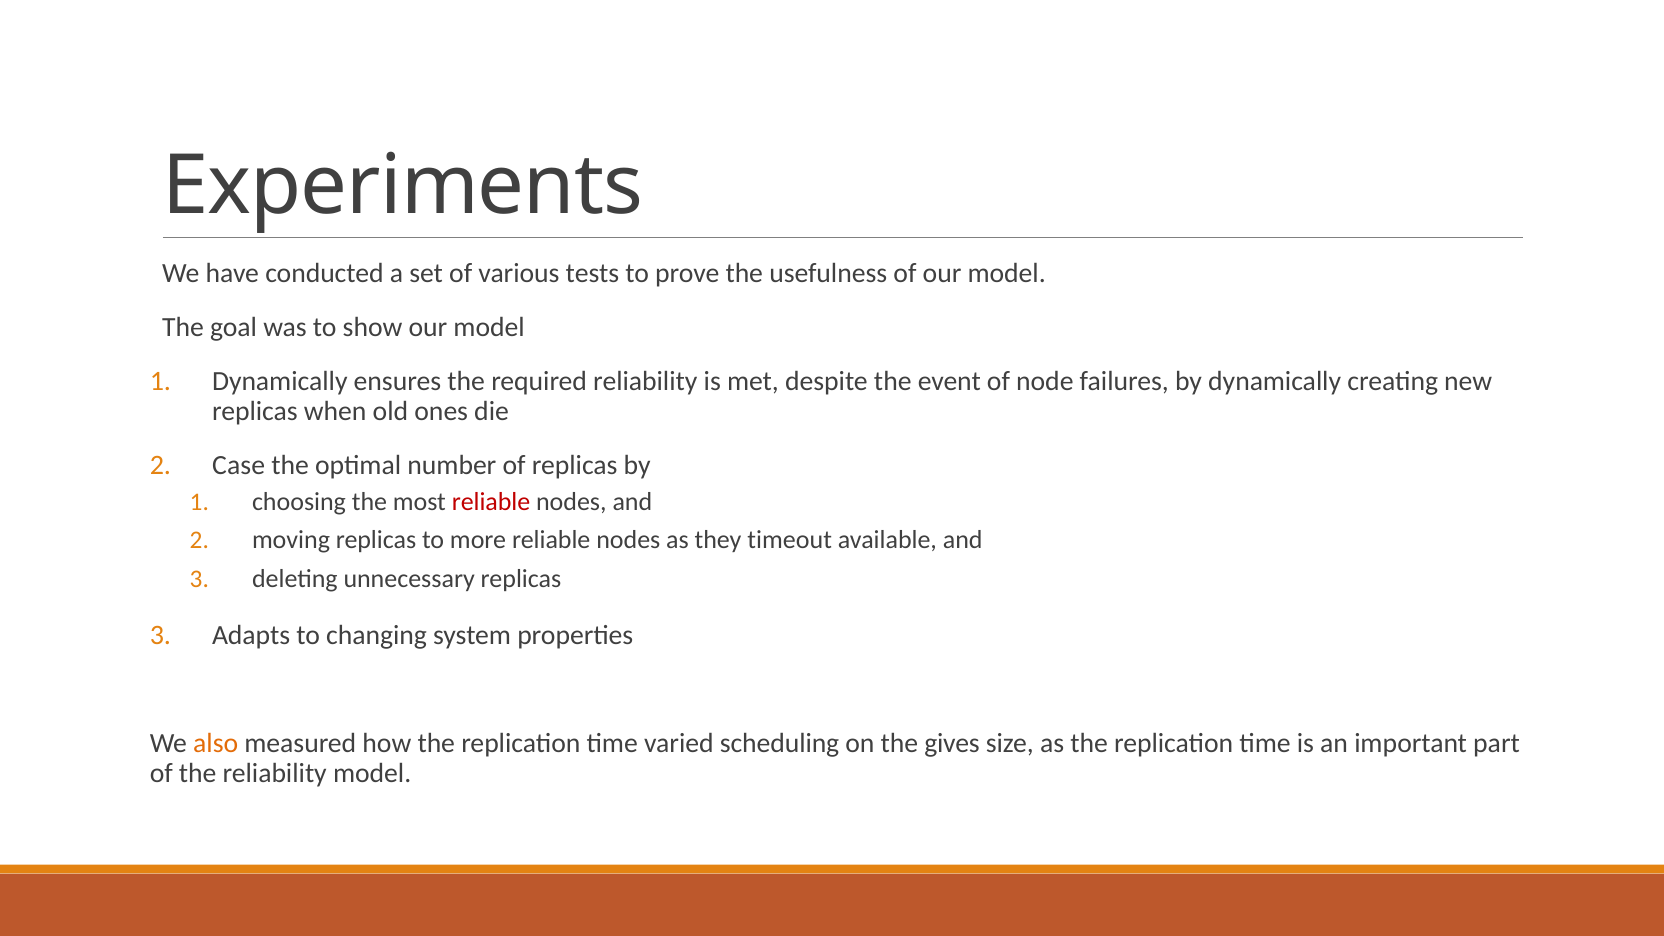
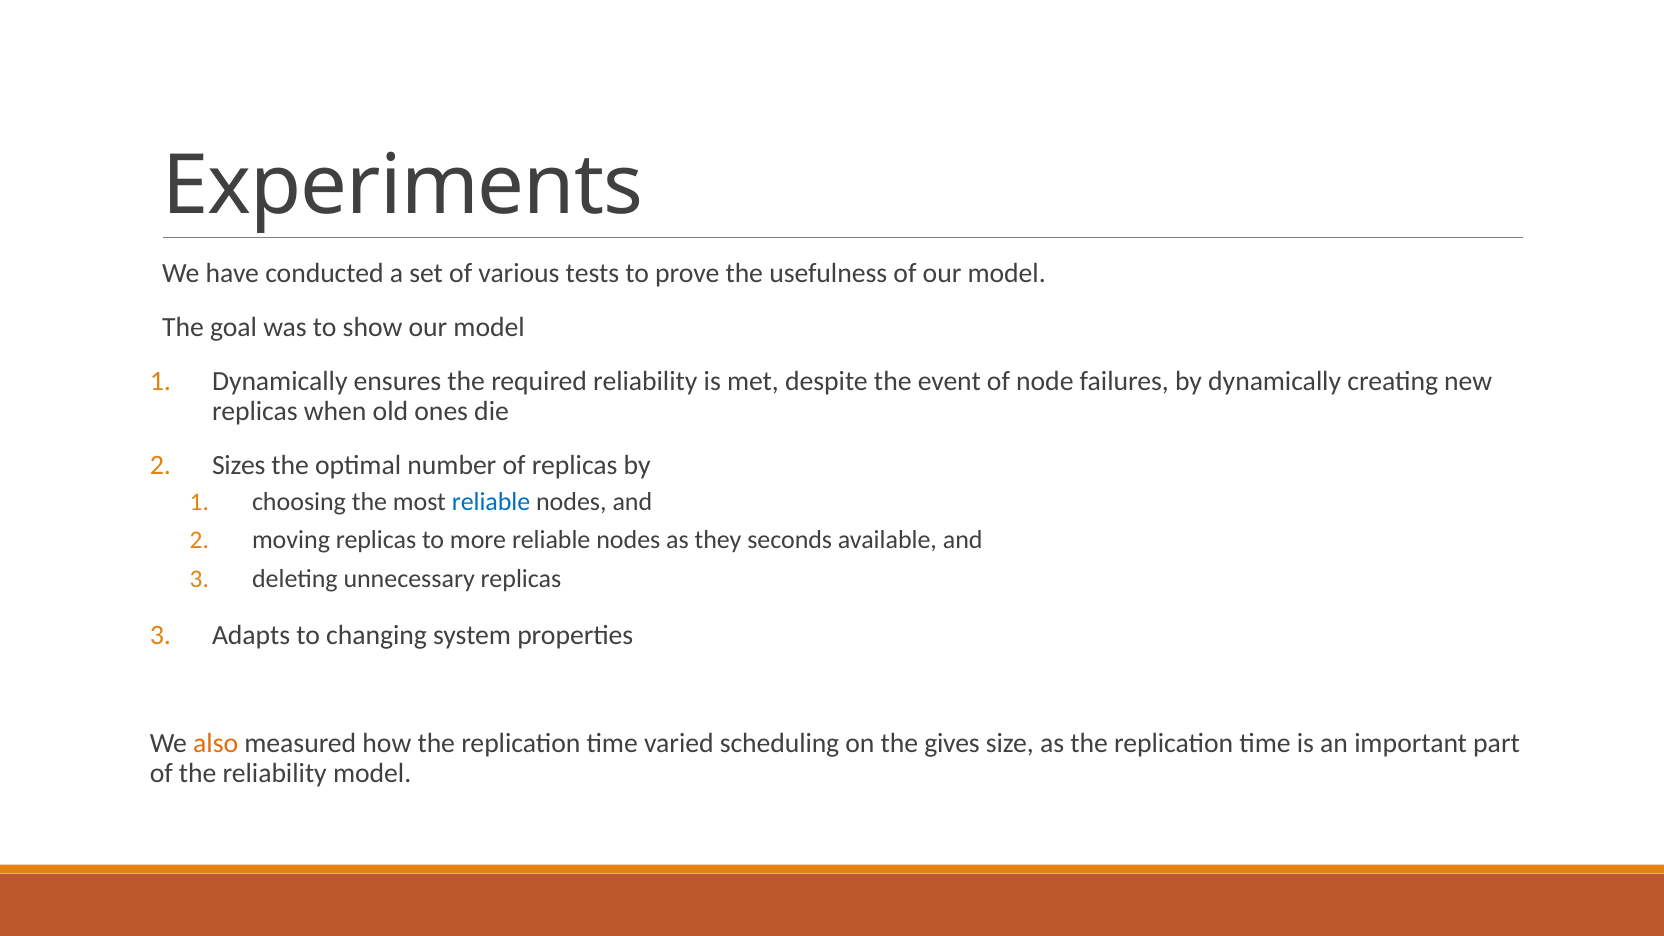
Case: Case -> Sizes (239, 465)
reliable colour: red -> blue (491, 501)
timeout: timeout -> seconds (790, 540)
